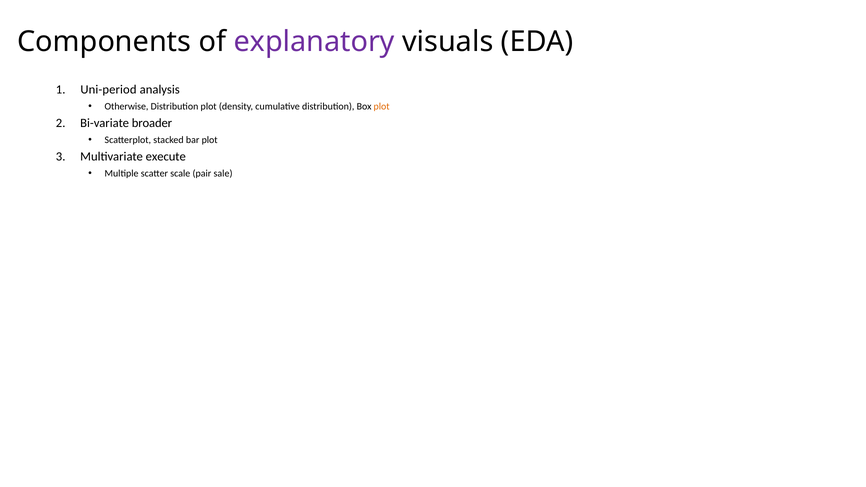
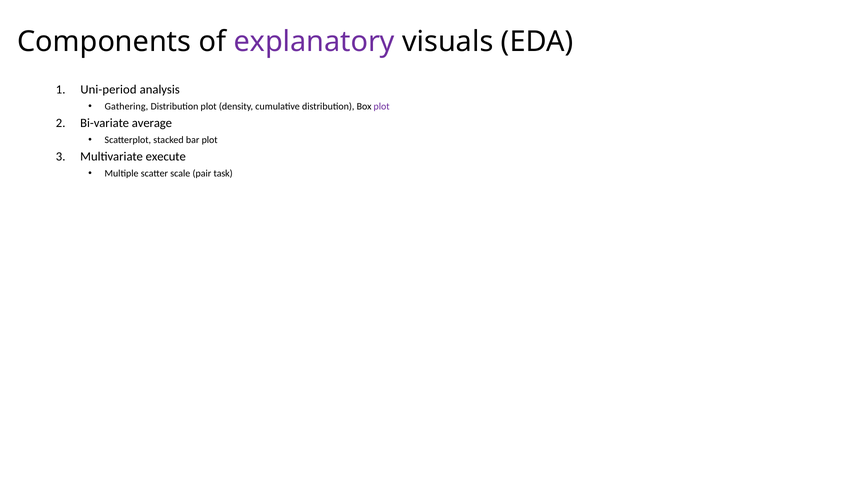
Otherwise: Otherwise -> Gathering (126, 106)
plot colour: orange -> purple (382, 106)
broader: broader -> average (152, 123)
sale: sale -> task (223, 173)
